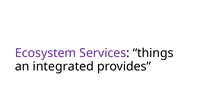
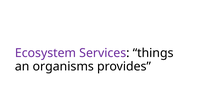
integrated: integrated -> organisms (63, 66)
